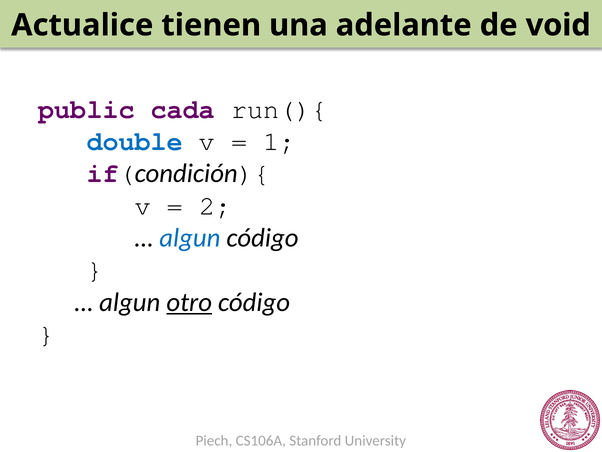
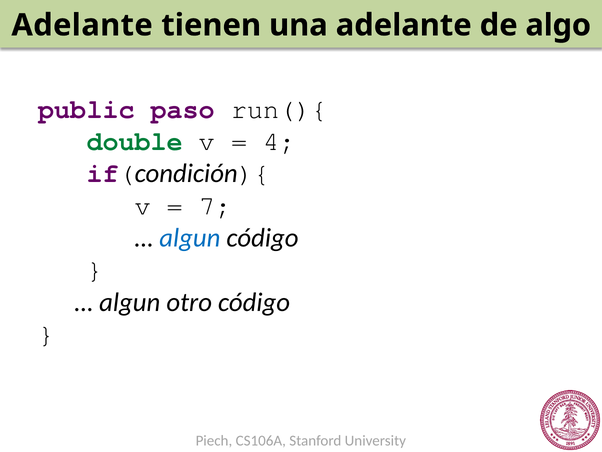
Actualice: Actualice -> Adelante (82, 25)
void: void -> algo (558, 25)
cada: cada -> paso (183, 109)
double colour: blue -> green (135, 141)
1: 1 -> 4 (279, 141)
2: 2 -> 7 (215, 206)
otro underline: present -> none (189, 302)
